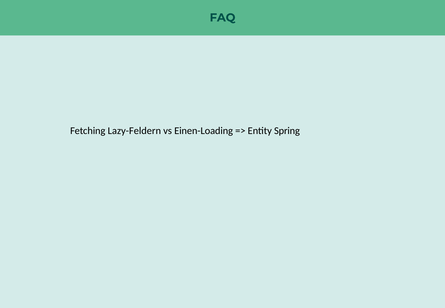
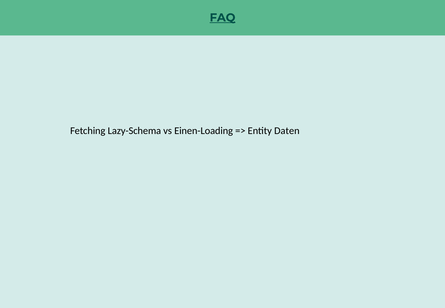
FAQ underline: none -> present (223, 18)
Lazy-Feldern: Lazy-Feldern -> Lazy-Schema (134, 131)
Spring: Spring -> Daten (287, 131)
